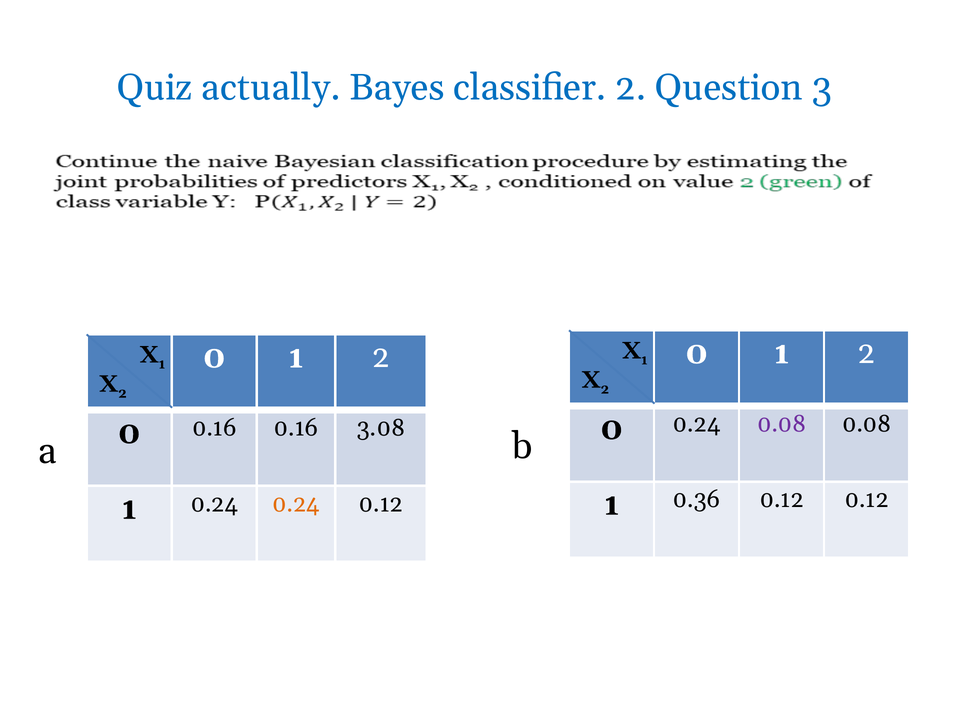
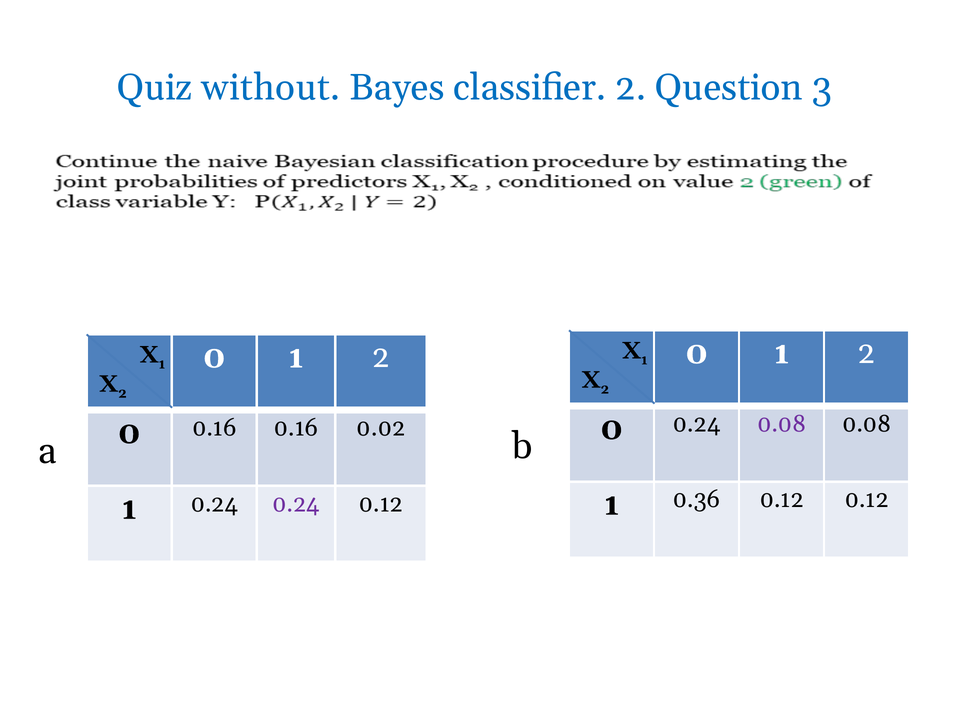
actually: actually -> without (271, 88)
3.08: 3.08 -> 0.02 (381, 428)
0.24 colour: orange -> purple (296, 504)
